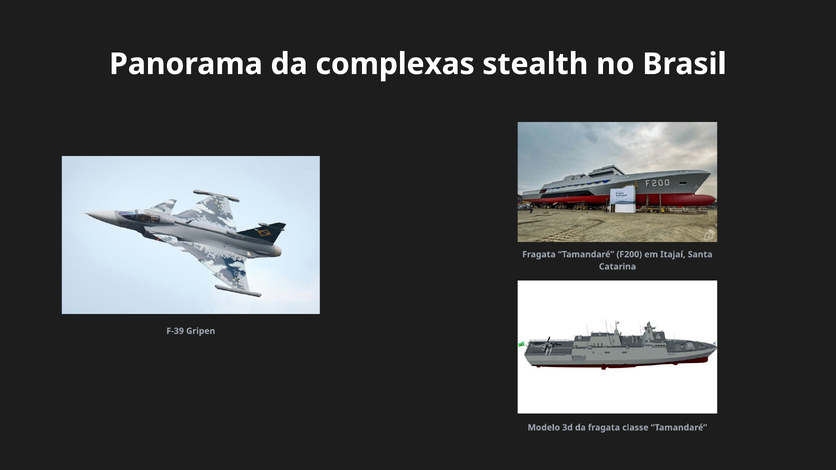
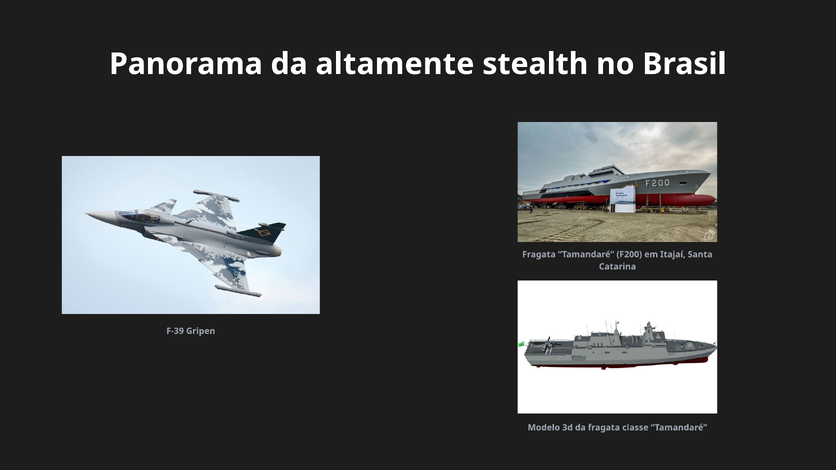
complexas: complexas -> altamente (395, 64)
